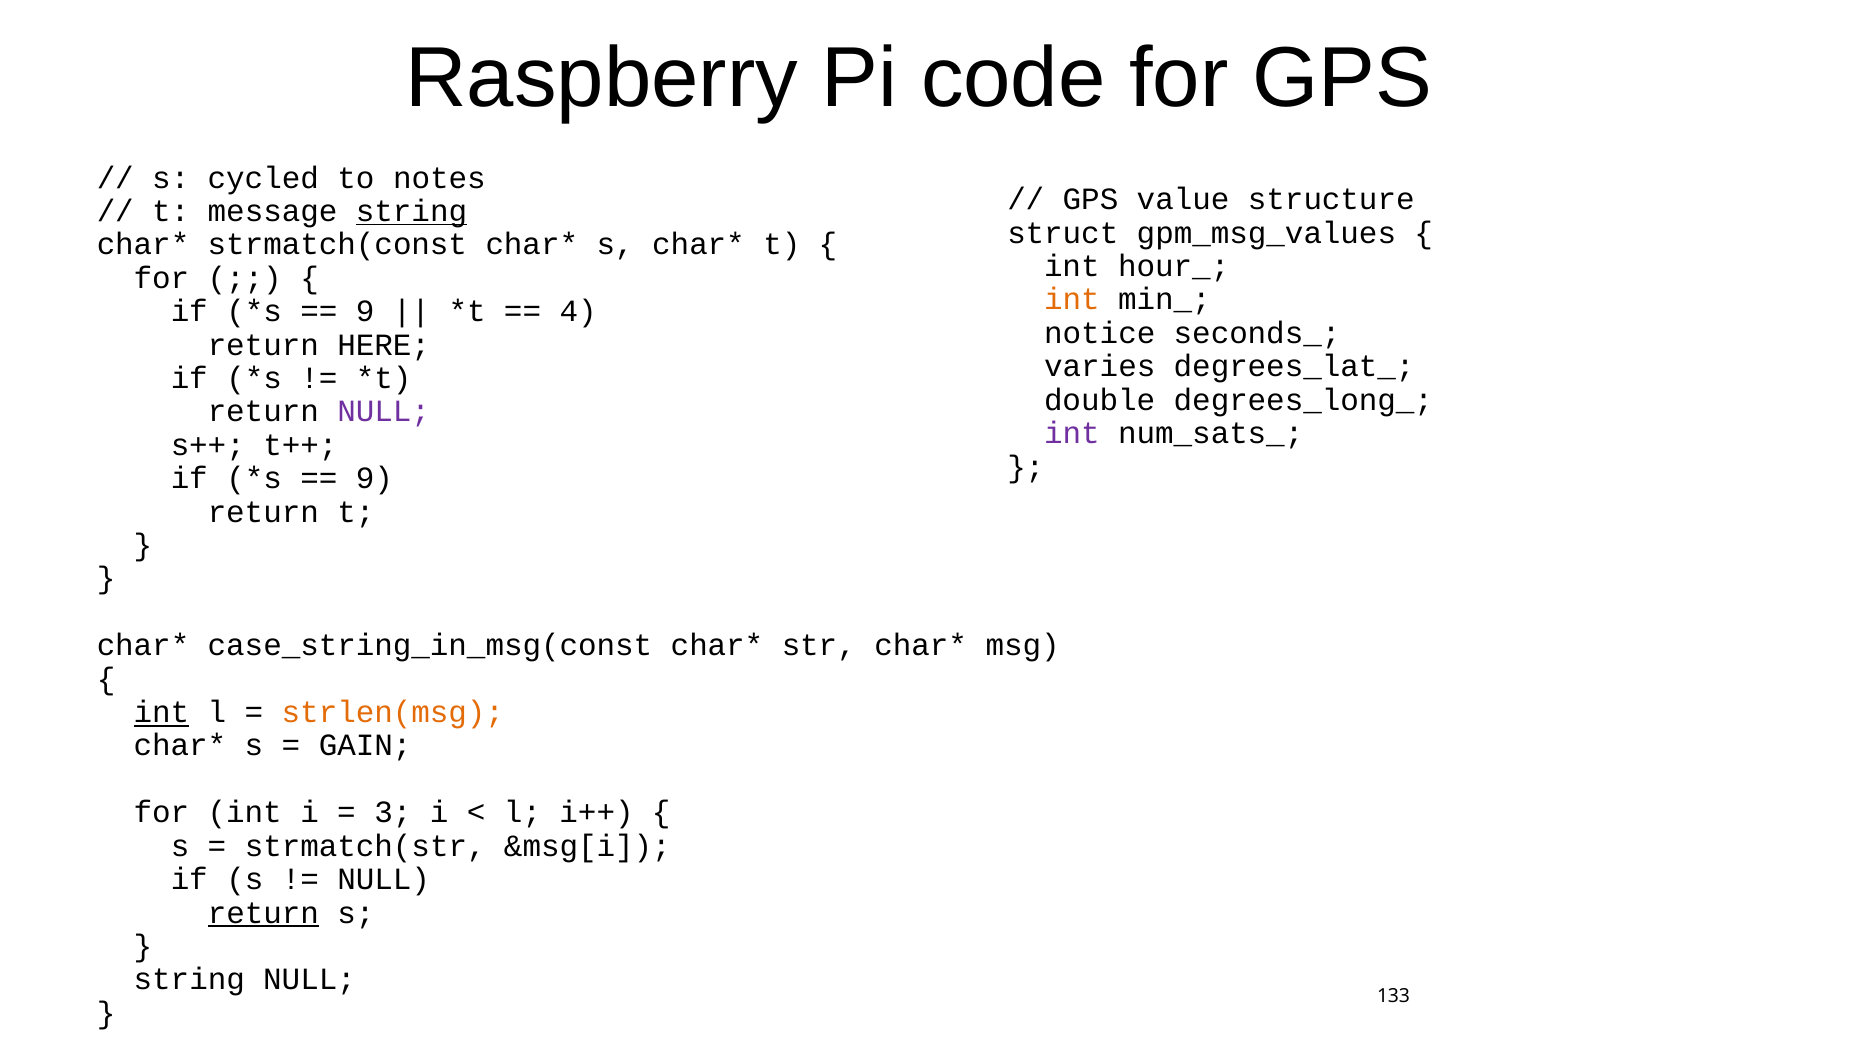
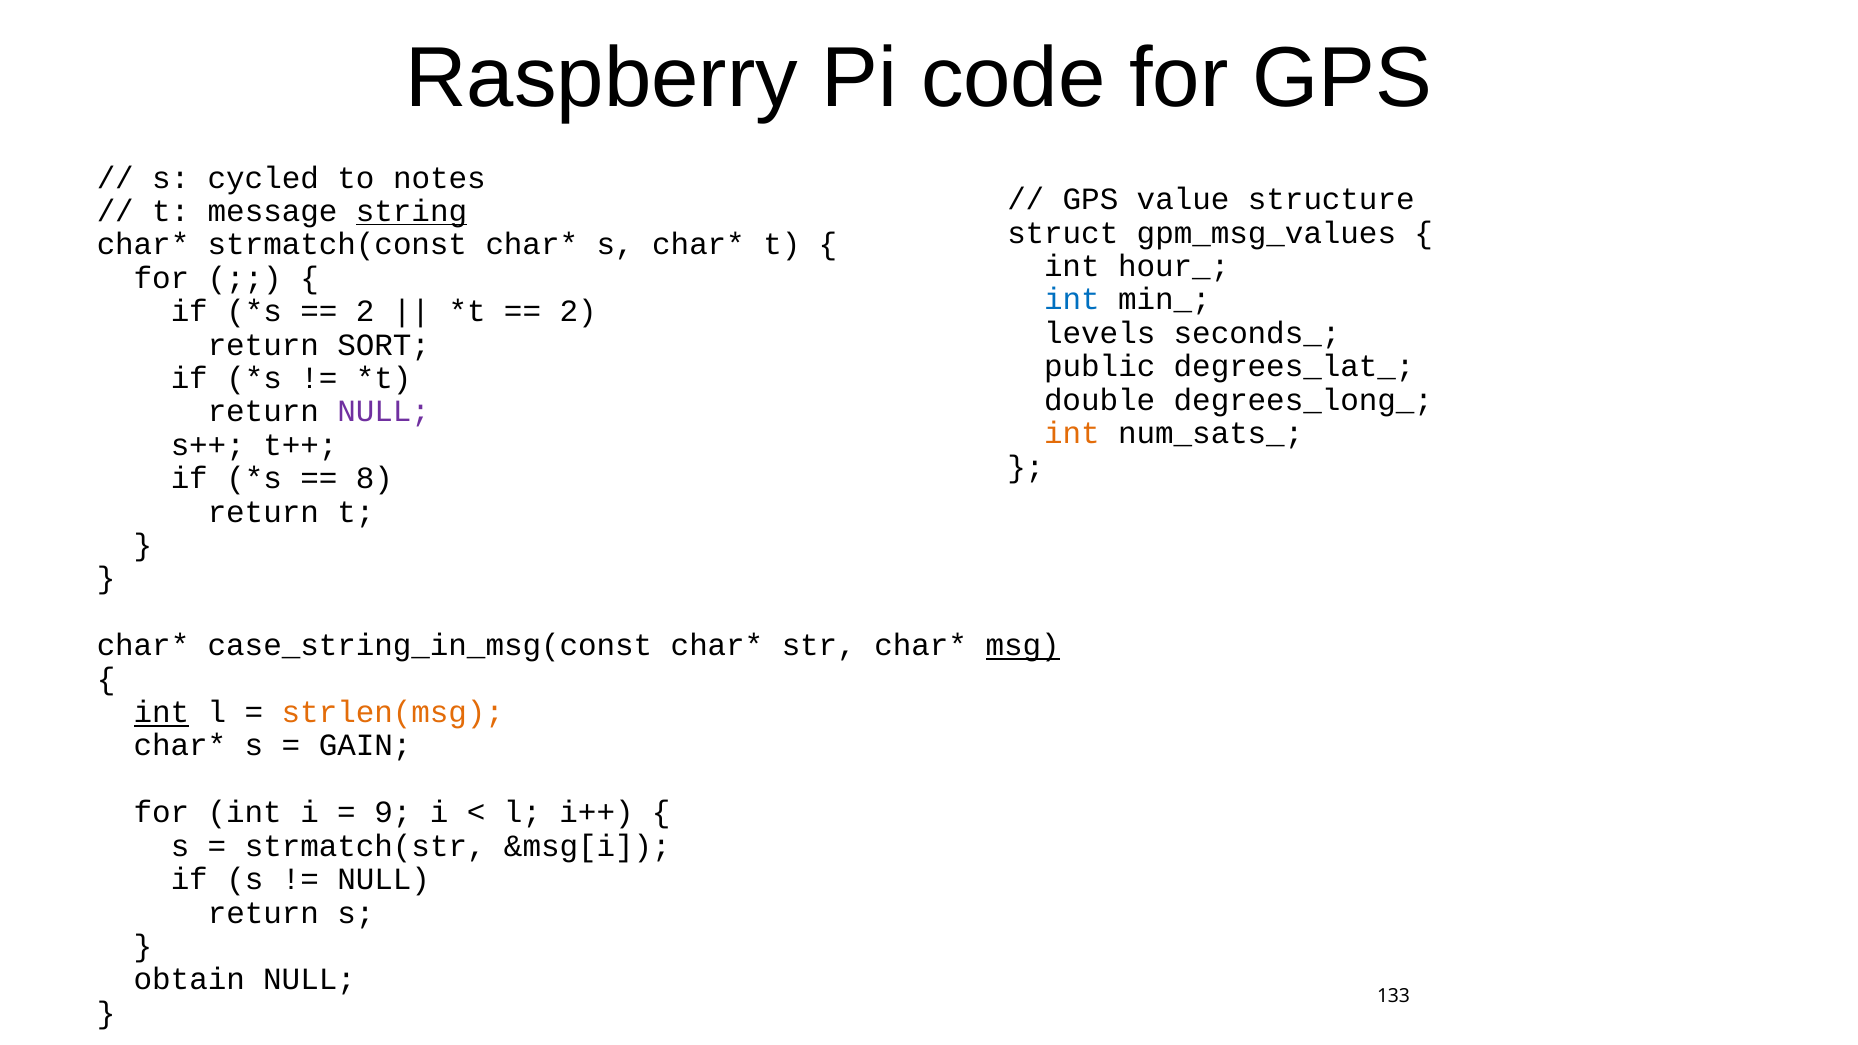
int colour: orange -> blue (1072, 300)
9: 9 -> 2 (365, 311)
4: 4 -> 2 (578, 311)
notice: notice -> levels (1100, 333)
HERE: HERE -> SORT (384, 345)
varies: varies -> public (1100, 367)
int colour: purple -> orange (1072, 433)
9: 9 -> 8 (374, 479)
msg underline: none -> present (1023, 646)
3: 3 -> 9 (393, 813)
return underline: present -> none (263, 913)
string: string -> obtain (189, 980)
